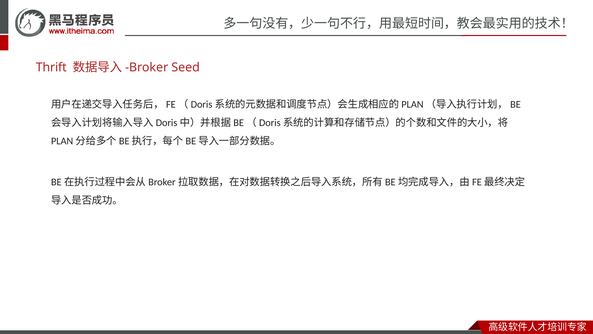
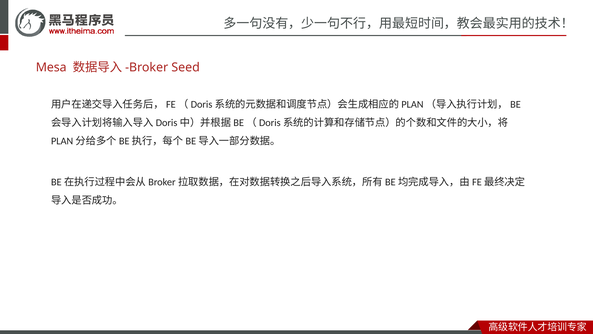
Thrift: Thrift -> Mesa (51, 67)
